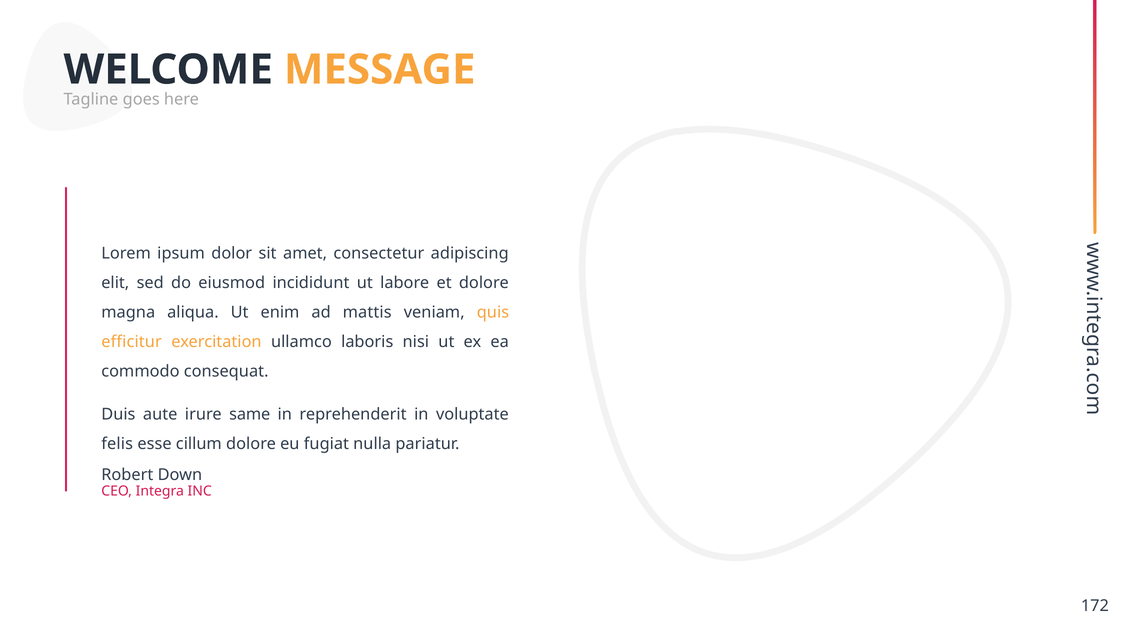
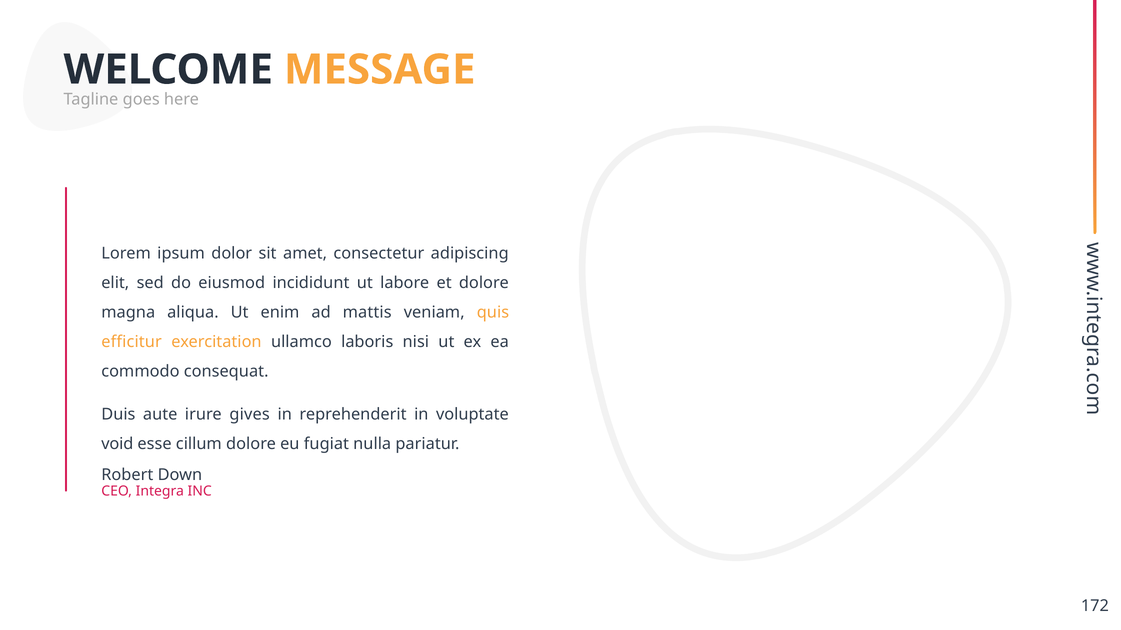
same: same -> gives (250, 415)
felis: felis -> void (117, 444)
